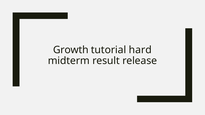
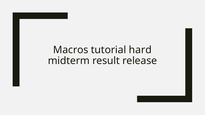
Growth: Growth -> Macros (71, 50)
